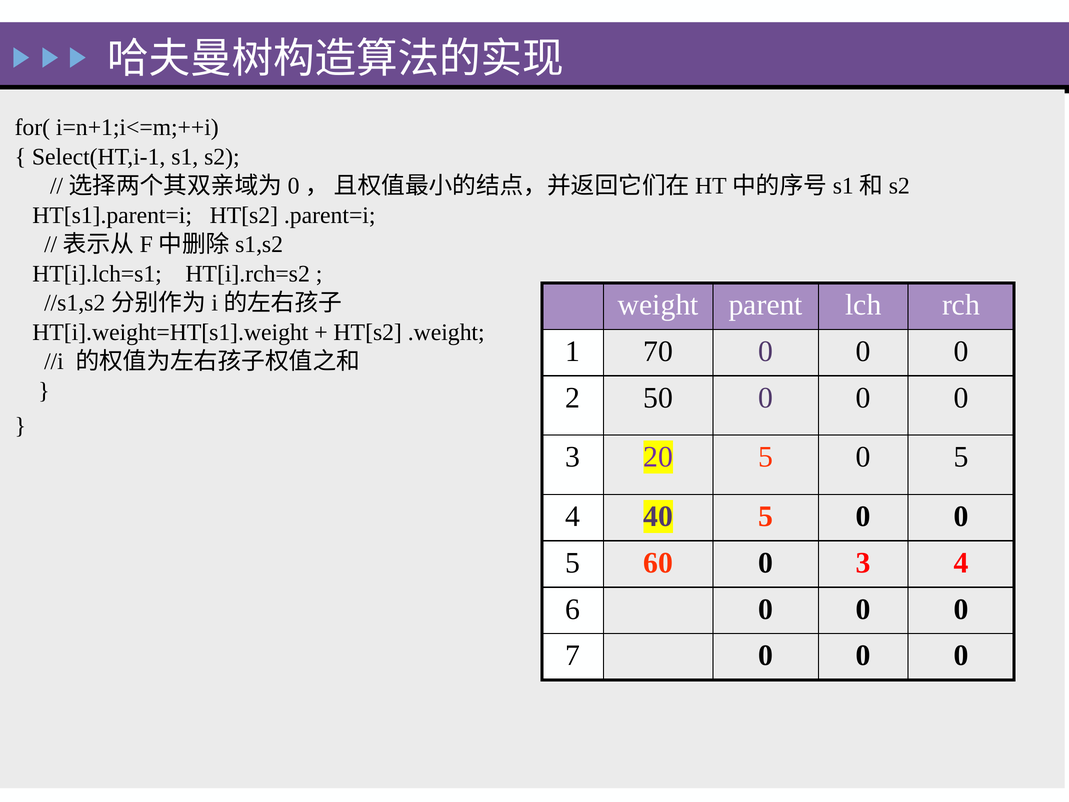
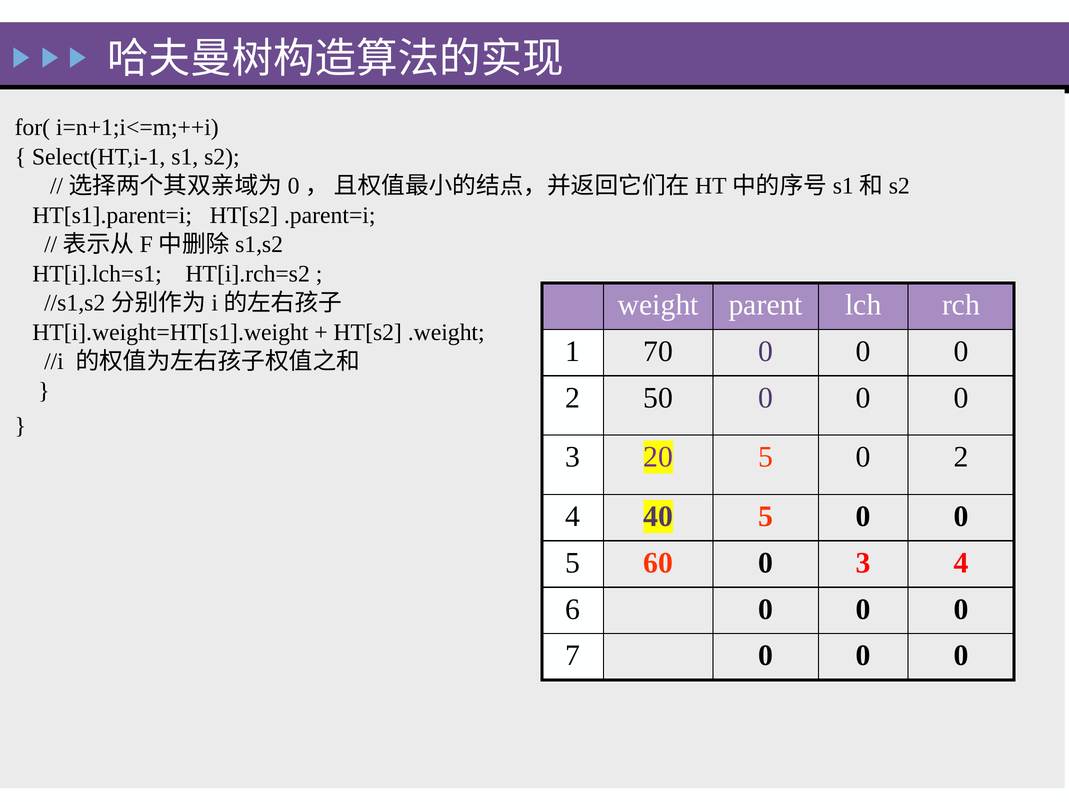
5 0 5: 5 -> 2 (961, 457)
